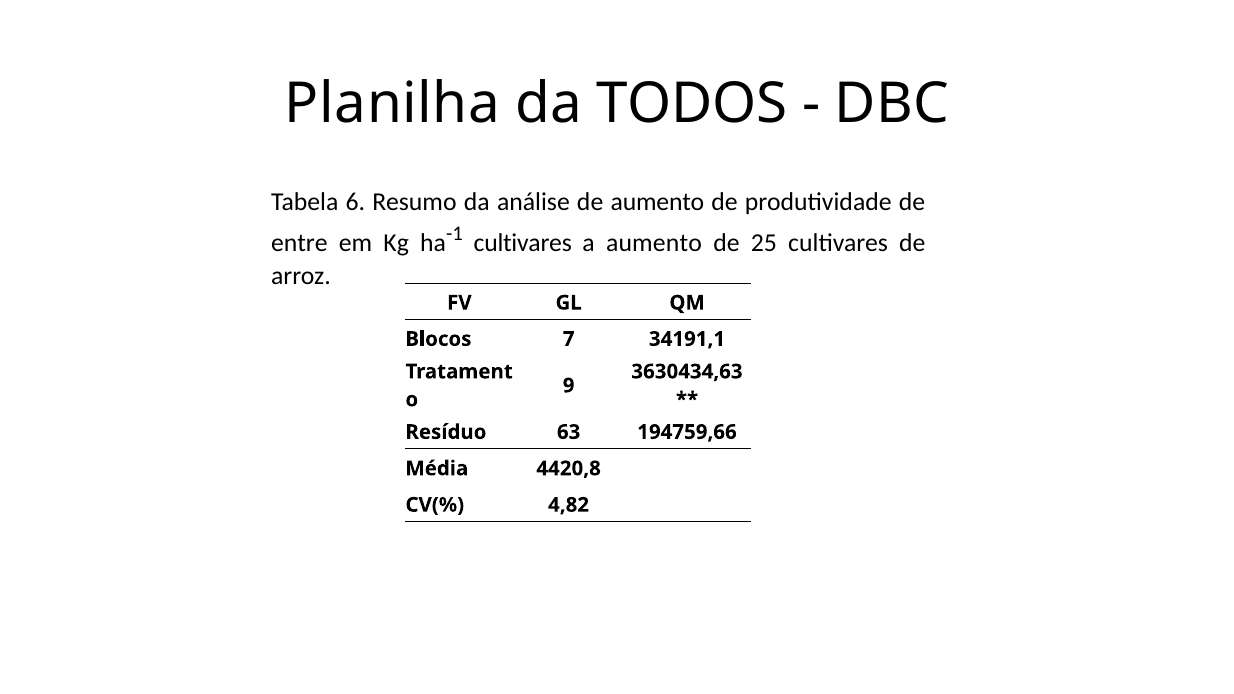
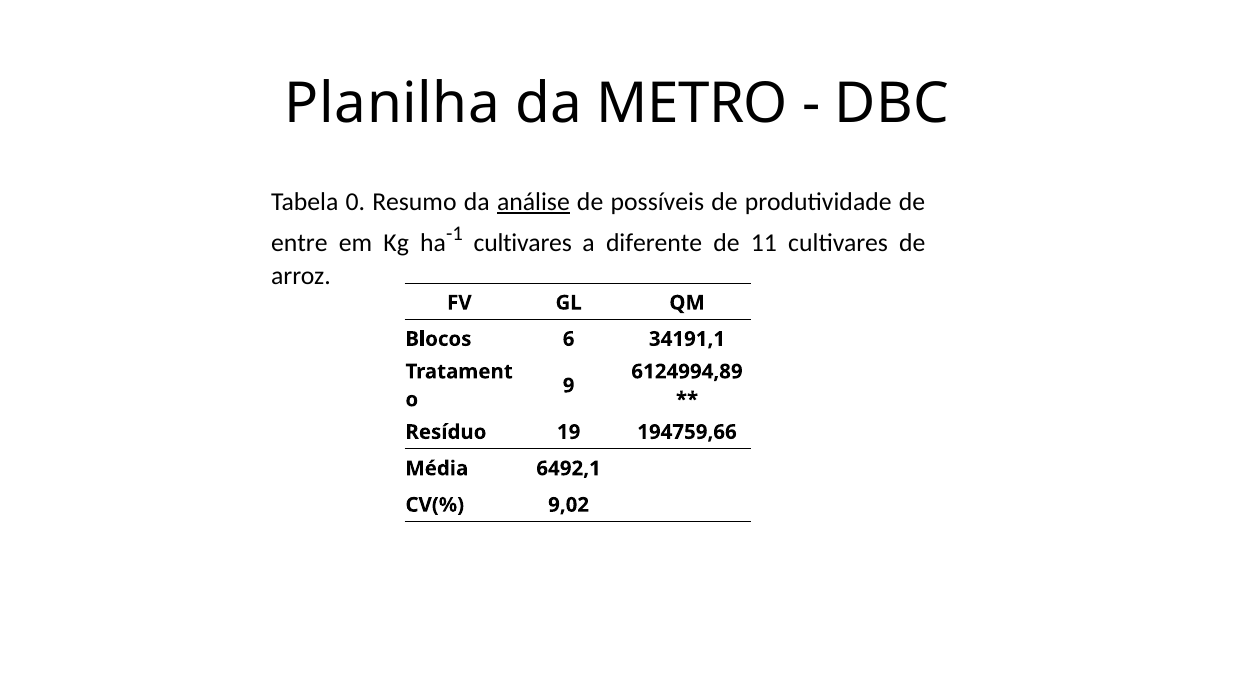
TODOS: TODOS -> METRO (692, 104)
6: 6 -> 0 (355, 202)
análise underline: none -> present (533, 202)
de aumento: aumento -> possíveis (657, 202)
a aumento: aumento -> diferente (654, 243)
25: 25 -> 11 (764, 243)
7: 7 -> 6 (569, 339)
3630434,63: 3630434,63 -> 6124994,89 (687, 372)
63: 63 -> 19 (569, 432)
4420,8: 4420,8 -> 6492,1 (569, 469)
4,82: 4,82 -> 9,02 (569, 505)
